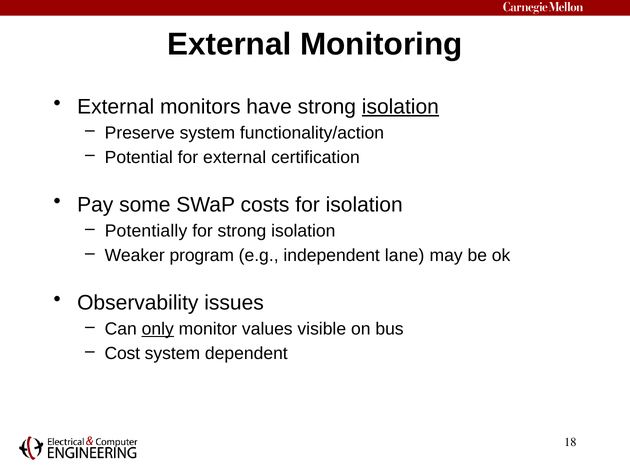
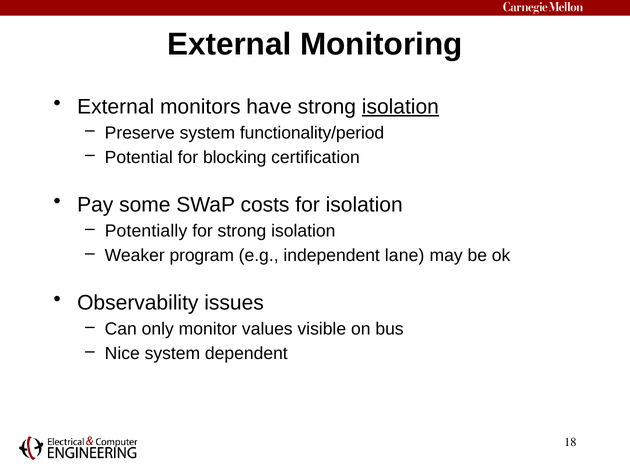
functionality/action: functionality/action -> functionality/period (312, 133)
for external: external -> blocking (235, 157)
only underline: present -> none (158, 329)
Cost: Cost -> Nice (122, 353)
